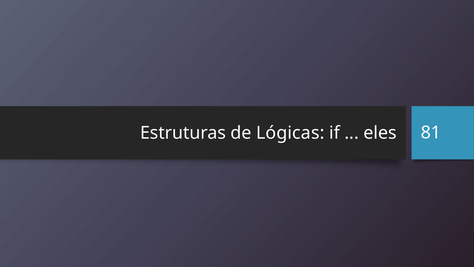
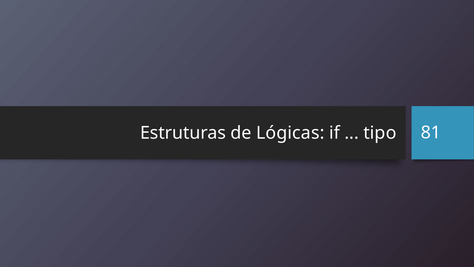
eles: eles -> tipo (380, 133)
